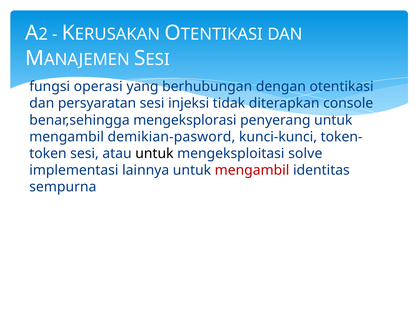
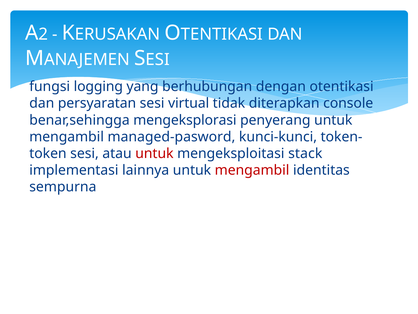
operasi: operasi -> logging (98, 86)
injeksi: injeksi -> virtual (189, 103)
demikian-pasword: demikian-pasword -> managed-pasword (171, 137)
untuk colour: black -> red (154, 153)
solve: solve -> stack (305, 153)
